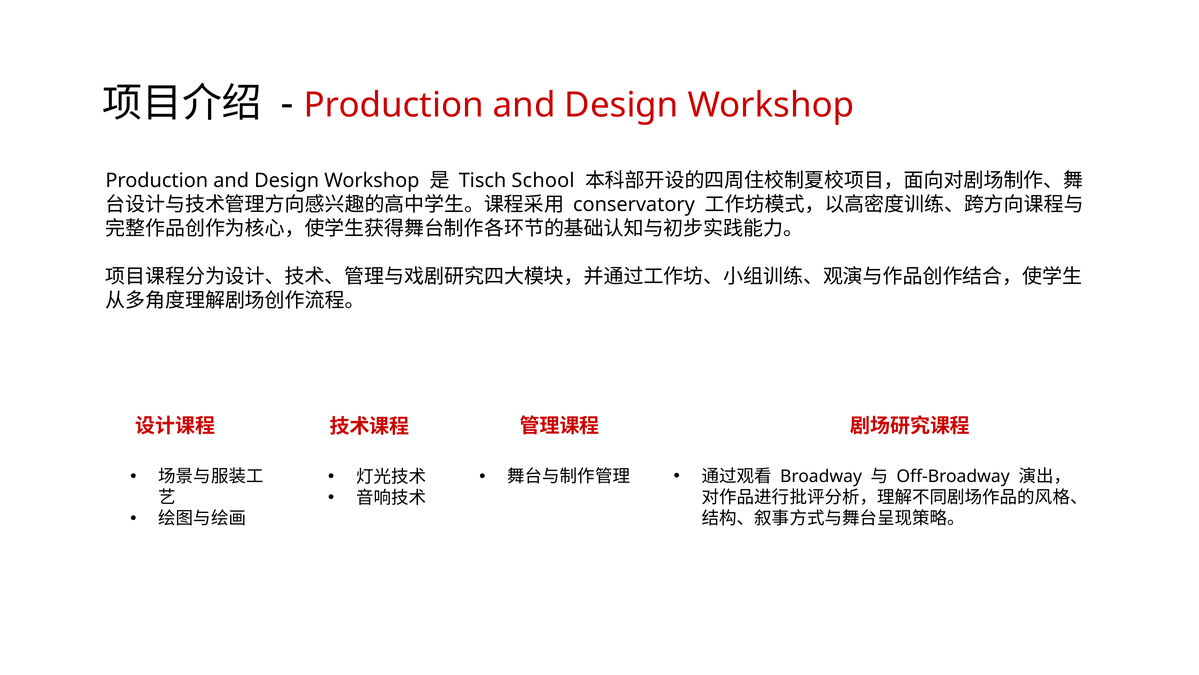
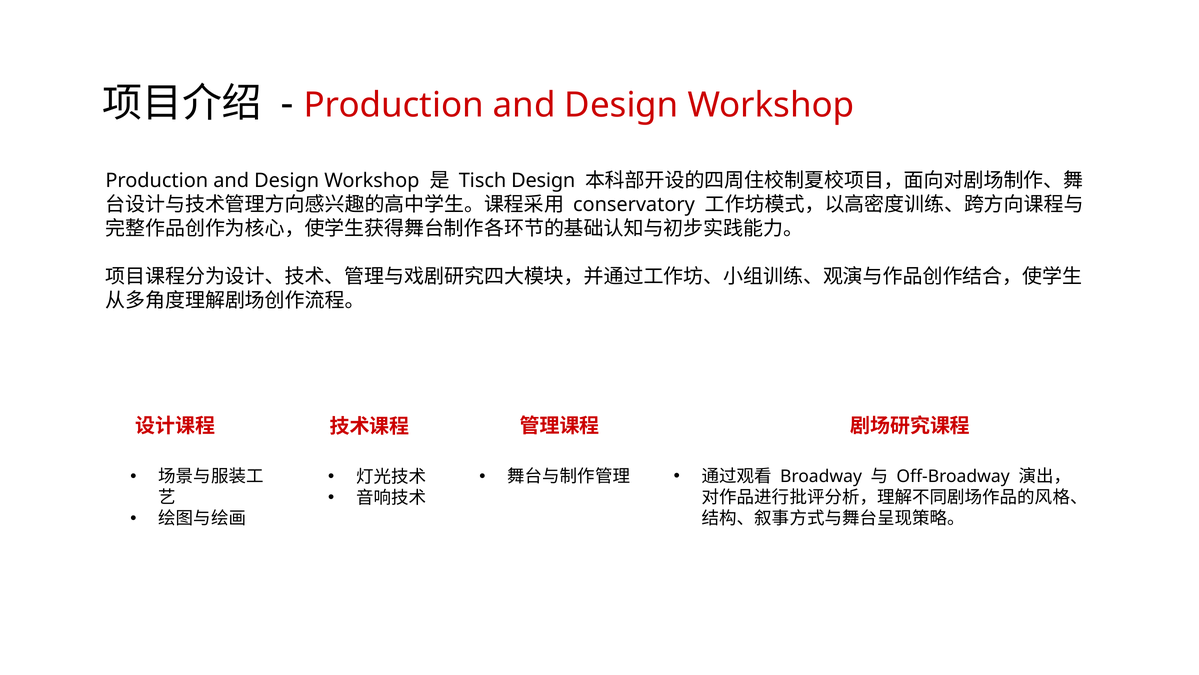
Tisch School: School -> Design (543, 181)
